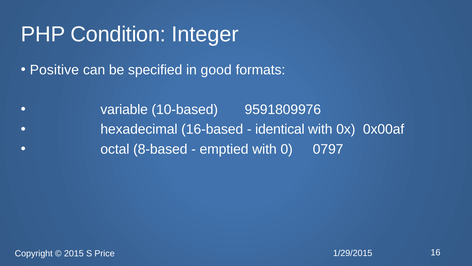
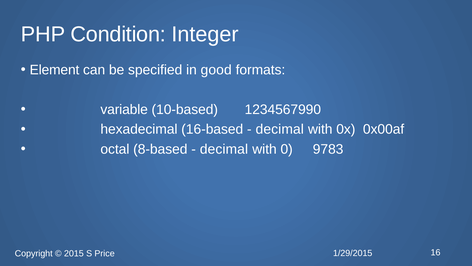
Positive: Positive -> Element (54, 70)
9591809976: 9591809976 -> 1234567990 (283, 109)
identical: identical -> decimal (280, 129)
emptied: emptied -> decimal (224, 149)
0797: 0797 -> 9783 (328, 149)
